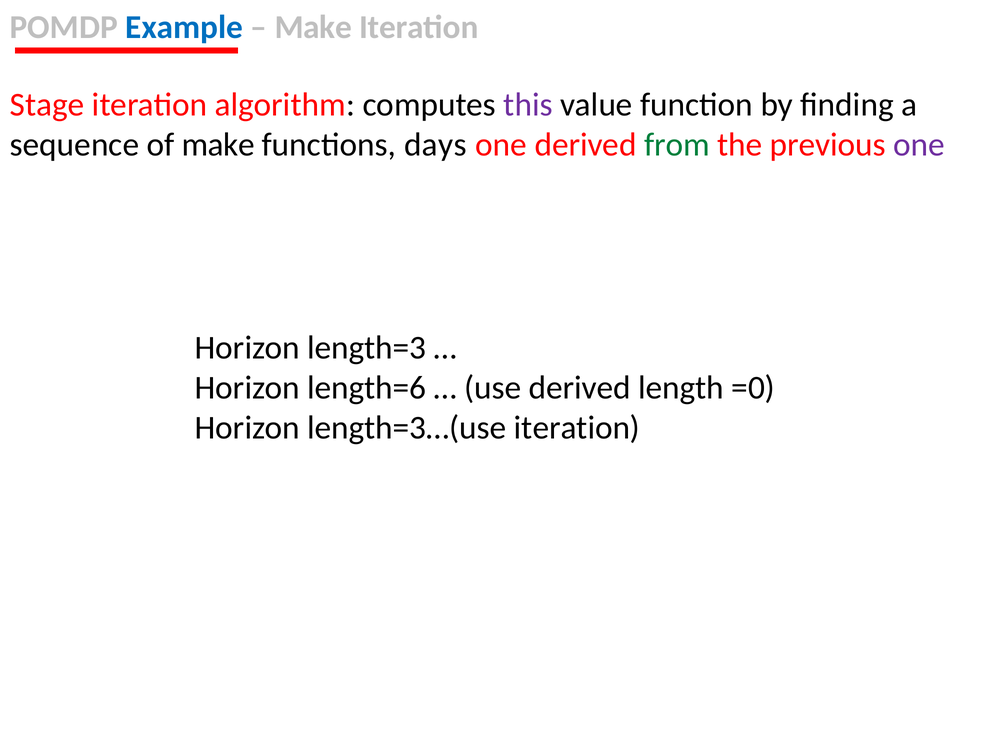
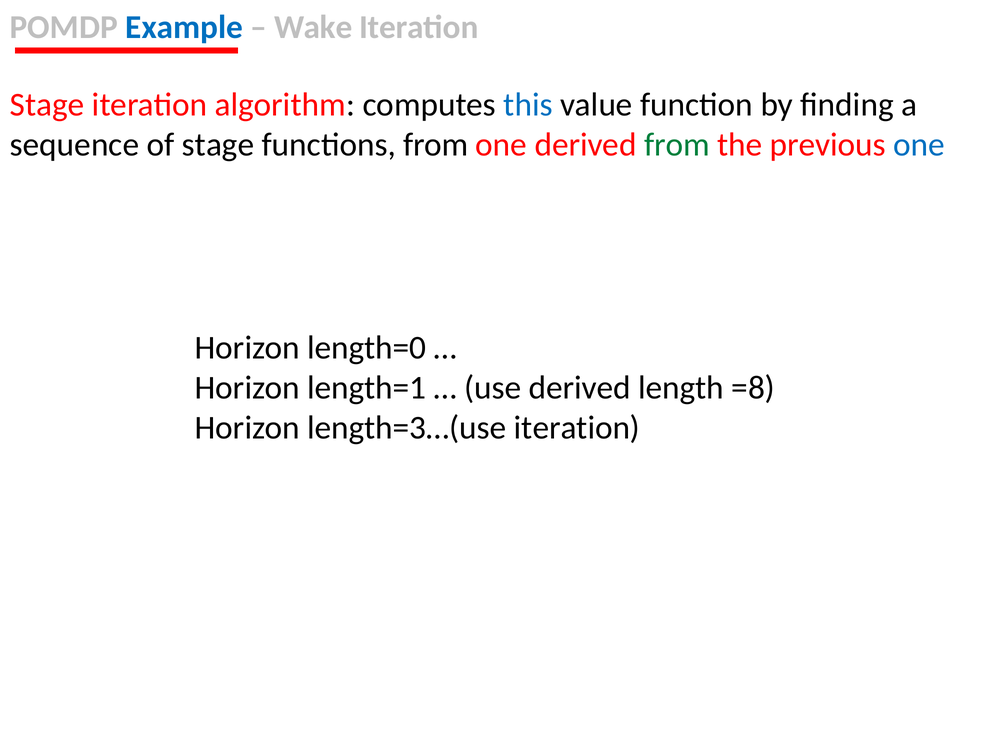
Make: Make -> Wake (313, 27)
this colour: purple -> blue (528, 105)
of make: make -> stage (218, 145)
functions days: days -> from (436, 145)
one colour: purple -> blue (919, 145)
length=3: length=3 -> length=0 (367, 348)
length=6: length=6 -> length=1 (367, 388)
=0: =0 -> =8 (753, 388)
